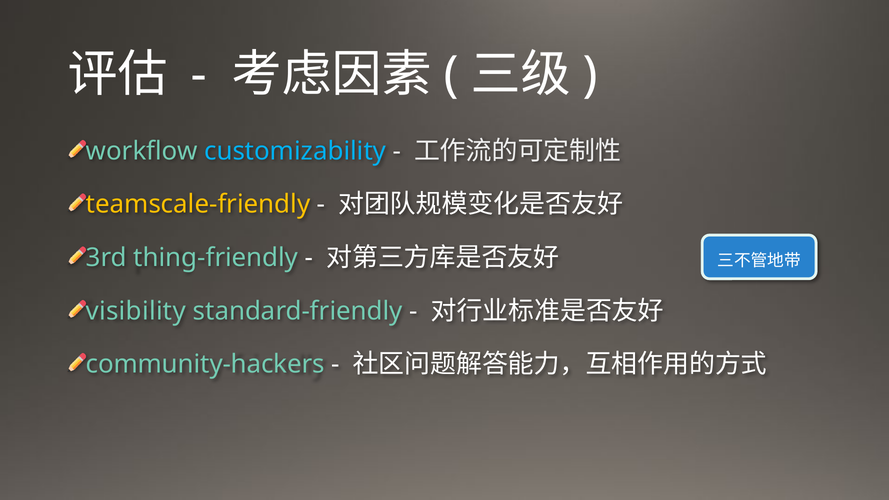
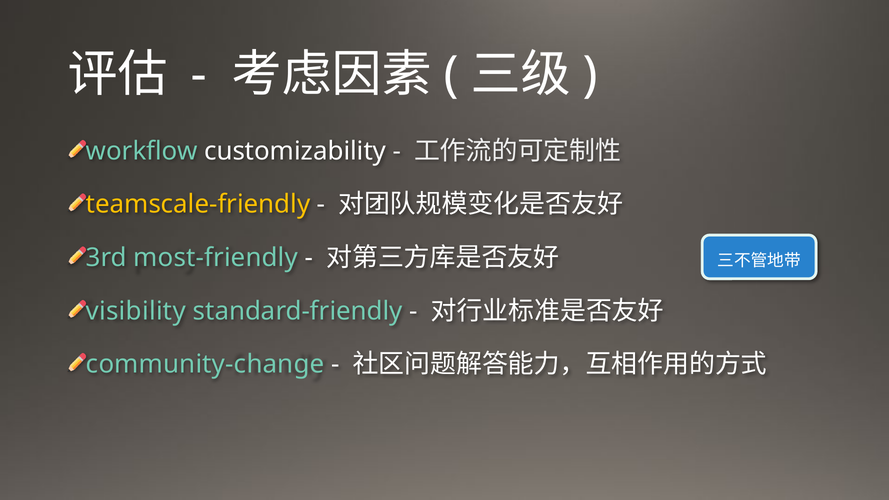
customizability colour: light blue -> white (295, 151)
thing-friendly: thing-friendly -> most-friendly (216, 258)
community-hackers: community-hackers -> community-change (205, 364)
